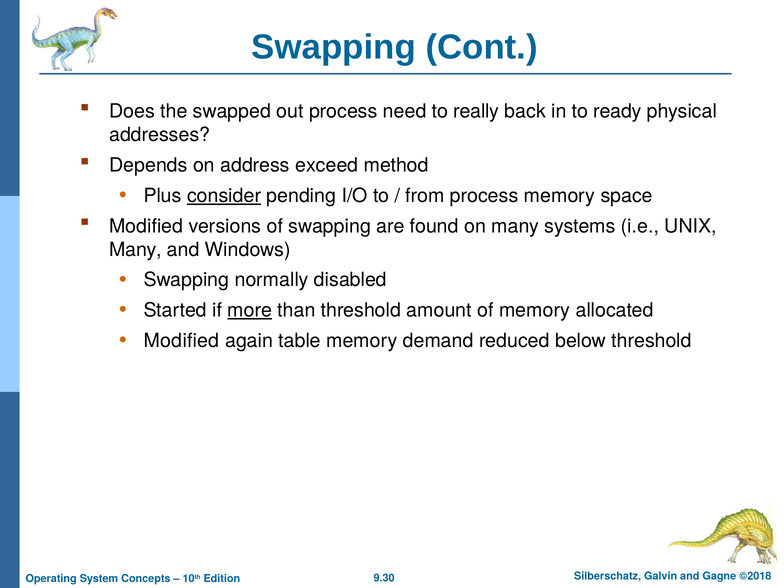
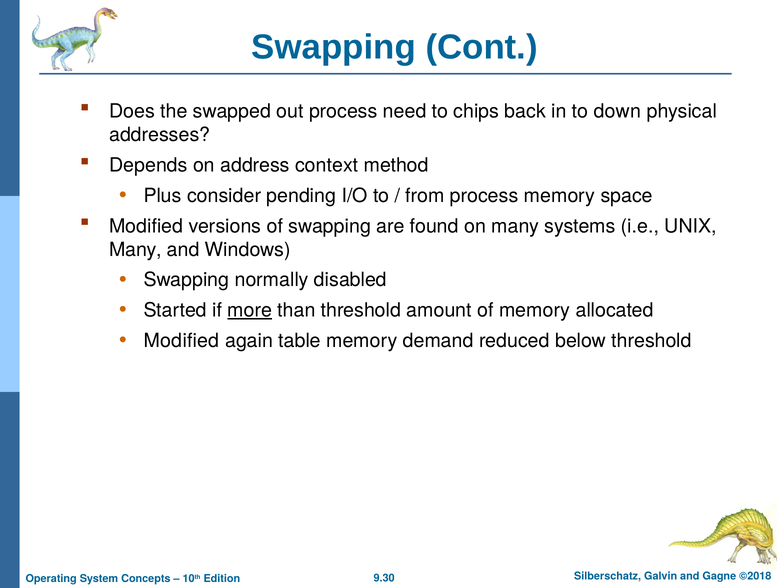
really: really -> chips (476, 112)
ready: ready -> down (617, 112)
exceed: exceed -> context (327, 165)
consider underline: present -> none (224, 196)
